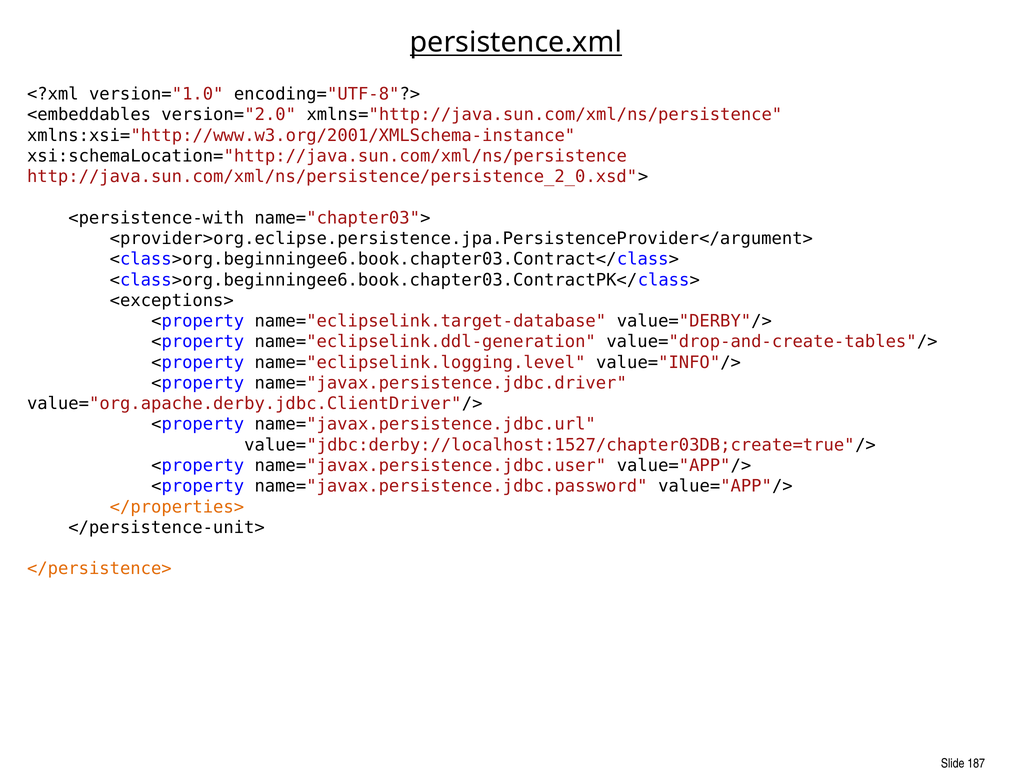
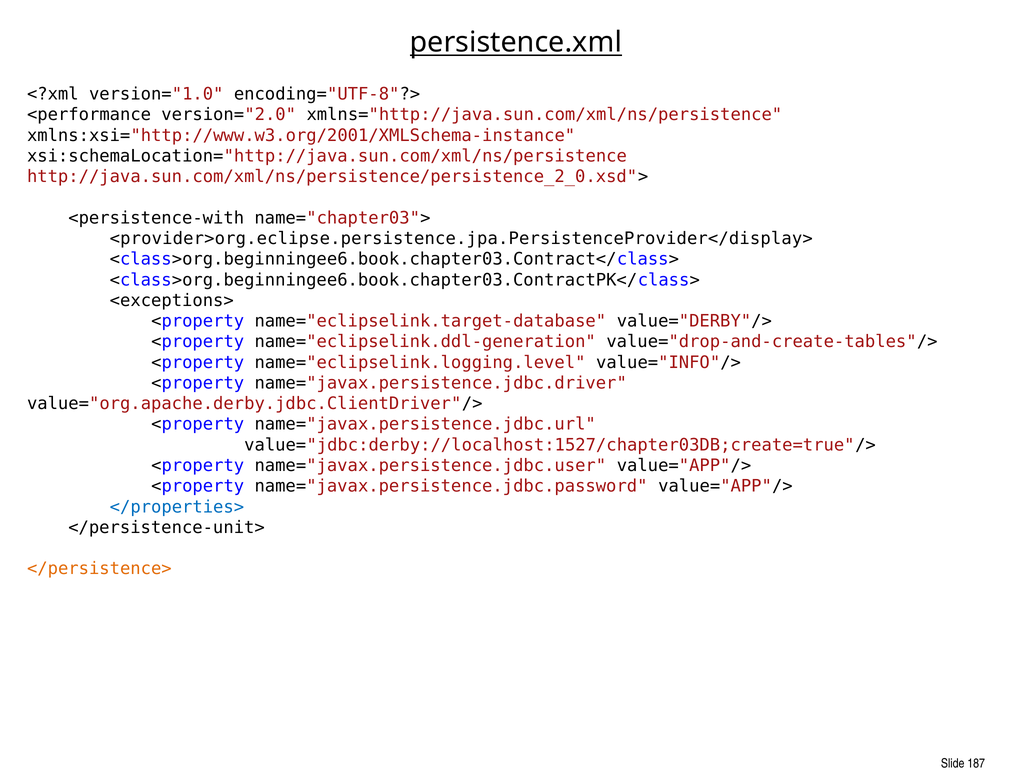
<embeddables: <embeddables -> <performance (89, 115)
<provider>org.eclipse.persistence.jpa.PersistenceProvider</argument>: <provider>org.eclipse.persistence.jpa.PersistenceProvider</argument> -> <provider>org.eclipse.persistence.jpa.PersistenceProvider</display> (461, 239)
</properties> colour: orange -> blue (177, 507)
